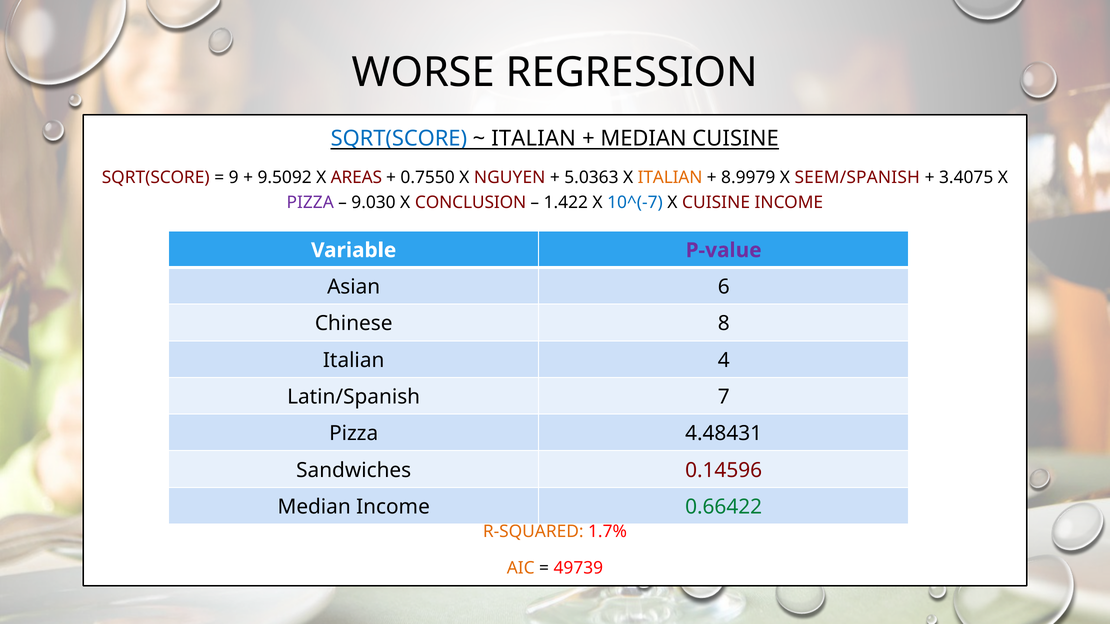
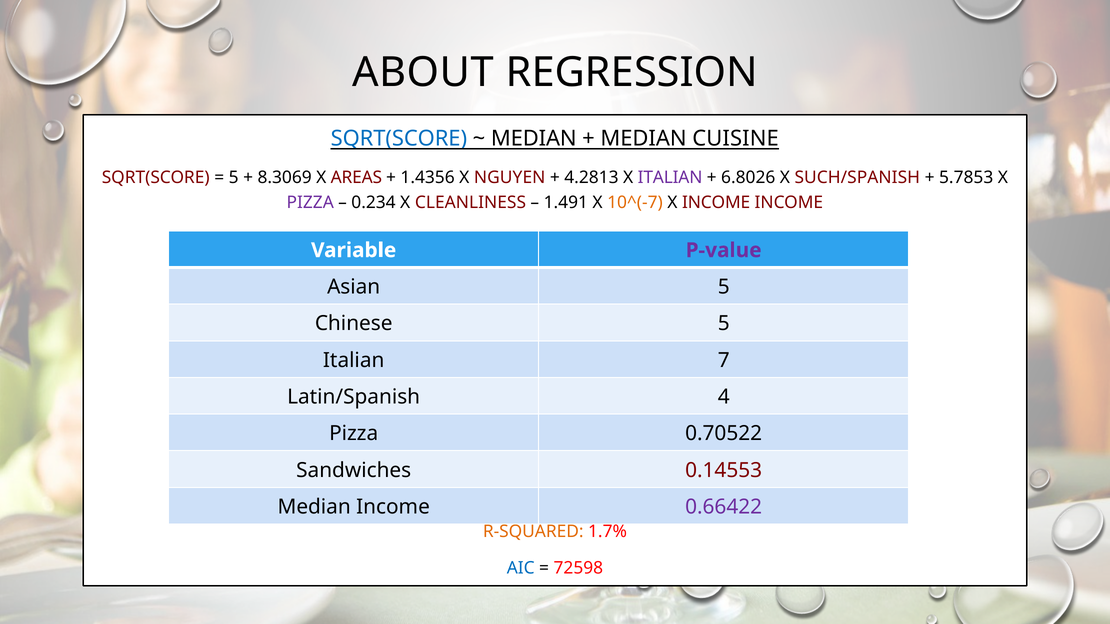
WORSE: WORSE -> ABOUT (423, 73)
ITALIAN: ITALIAN -> MEDIAN (534, 139)
9: 9 -> 5 (234, 178)
9.5092: 9.5092 -> 8.3069 (285, 178)
0.7550: 0.7550 -> 1.4356 (428, 178)
5.0363: 5.0363 -> 4.2813 (591, 178)
ITALIAN colour: orange -> purple (670, 178)
8.9979: 8.9979 -> 6.8026 (748, 178)
SEEM/SPANISH: SEEM/SPANISH -> SUCH/SPANISH (857, 178)
3.4075: 3.4075 -> 5.7853 (966, 178)
9.030: 9.030 -> 0.234 (374, 203)
CONCLUSION: CONCLUSION -> CLEANLINESS (470, 203)
1.422: 1.422 -> 1.491 (566, 203)
10^(-7 colour: blue -> orange (635, 203)
X CUISINE: CUISINE -> INCOME (716, 203)
Asian 6: 6 -> 5 (724, 287)
Chinese 8: 8 -> 5 (724, 324)
4: 4 -> 7 (724, 360)
7: 7 -> 4 (724, 397)
4.48431: 4.48431 -> 0.70522 (724, 434)
0.14596: 0.14596 -> 0.14553 (724, 470)
0.66422 colour: green -> purple (724, 507)
AIC colour: orange -> blue (521, 568)
49739: 49739 -> 72598 (578, 568)
